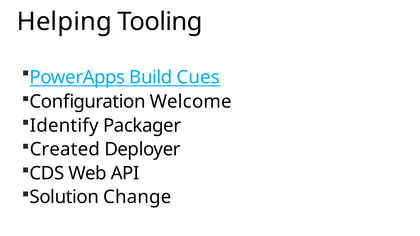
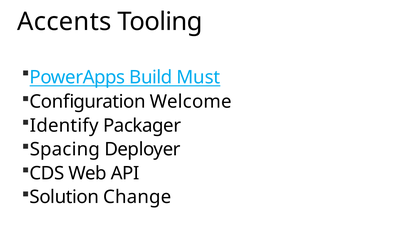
Helping: Helping -> Accents (64, 22)
Cues: Cues -> Must (198, 77)
Created: Created -> Spacing (65, 150)
